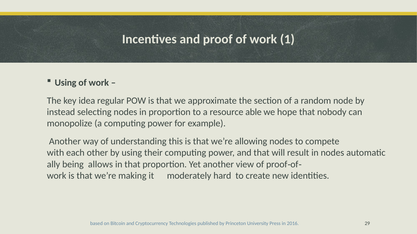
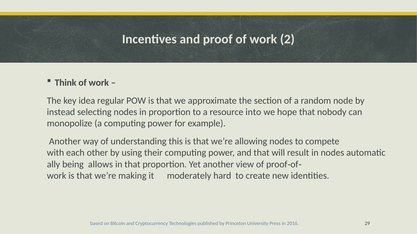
1: 1 -> 2 (287, 39)
Using: Using -> Think (66, 83)
able: able -> into (253, 112)
